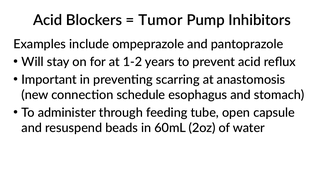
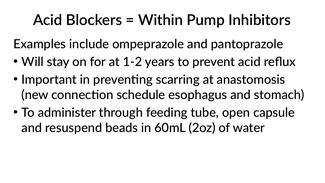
Tumor: Tumor -> Within (161, 20)
